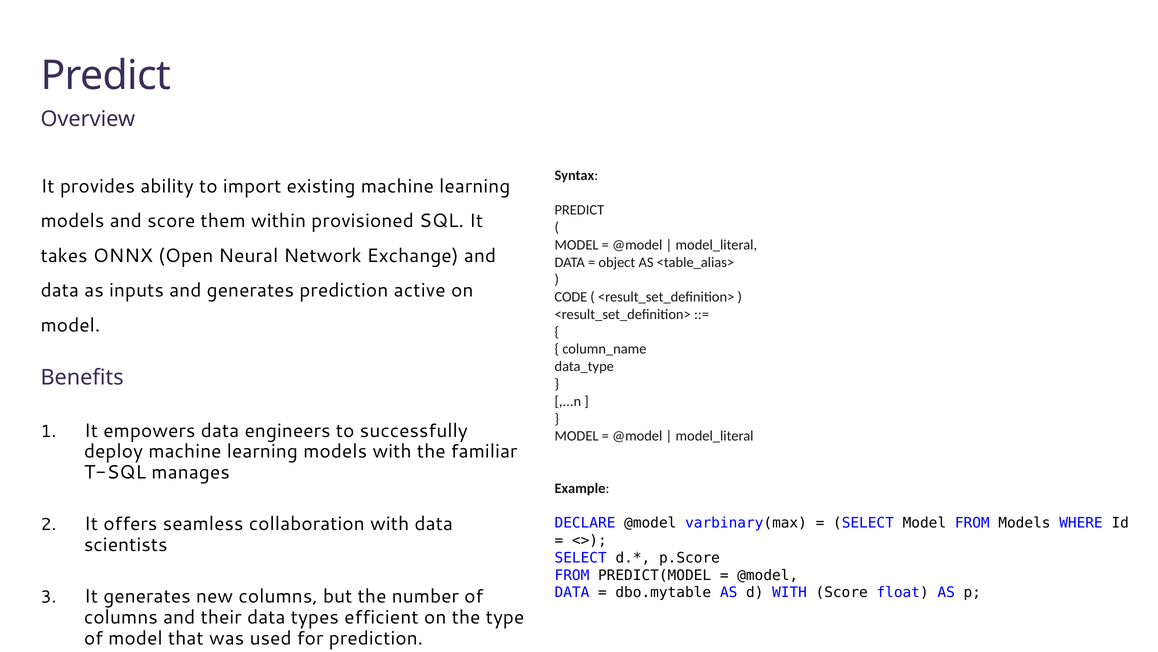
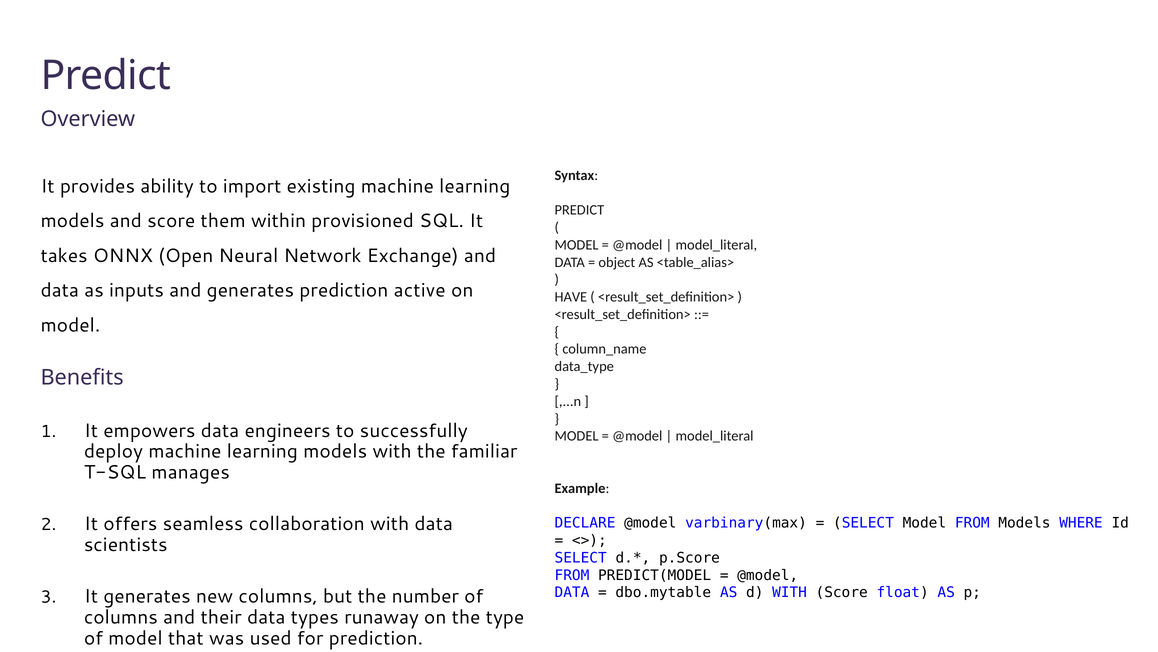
CODE: CODE -> HAVE (571, 297)
efficient: efficient -> runaway (382, 617)
